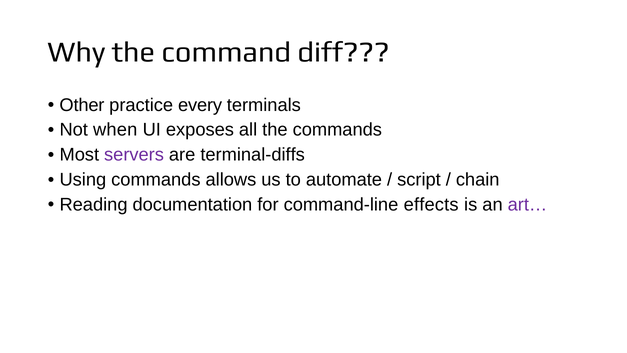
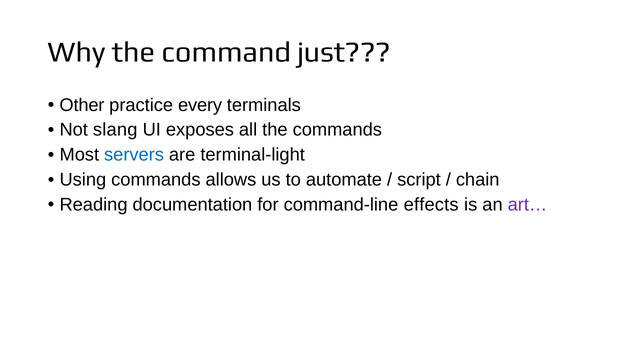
diff: diff -> just (344, 52)
when: when -> slang (115, 130)
servers colour: purple -> blue (134, 155)
terminal-diffs: terminal-diffs -> terminal-light (253, 155)
